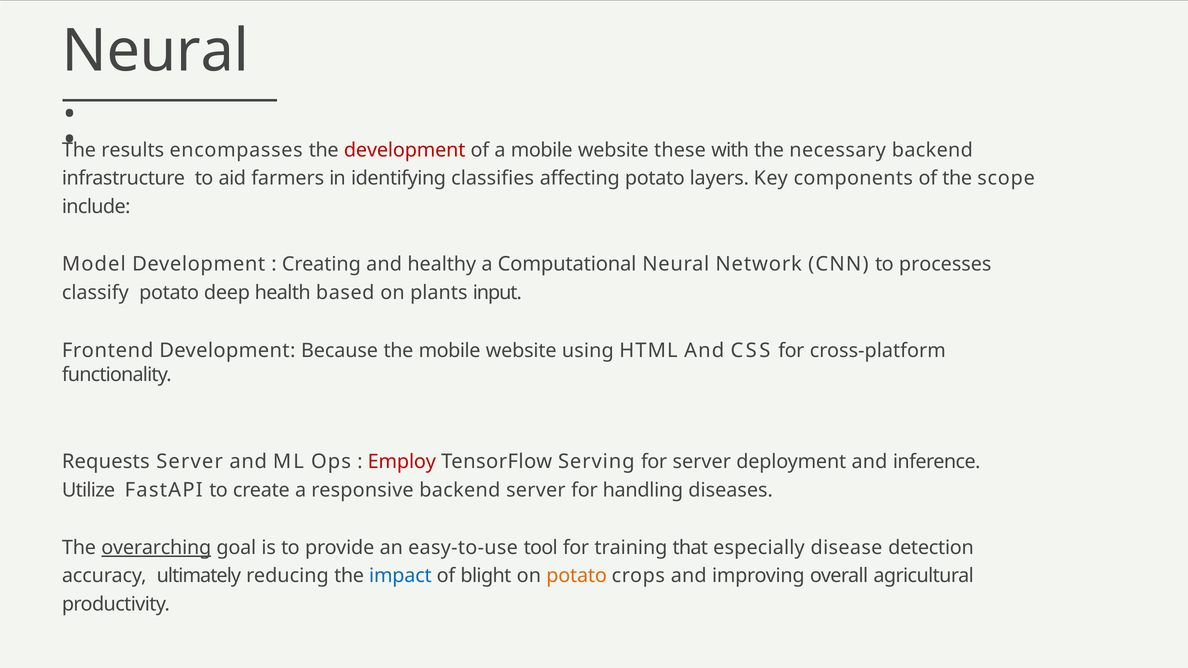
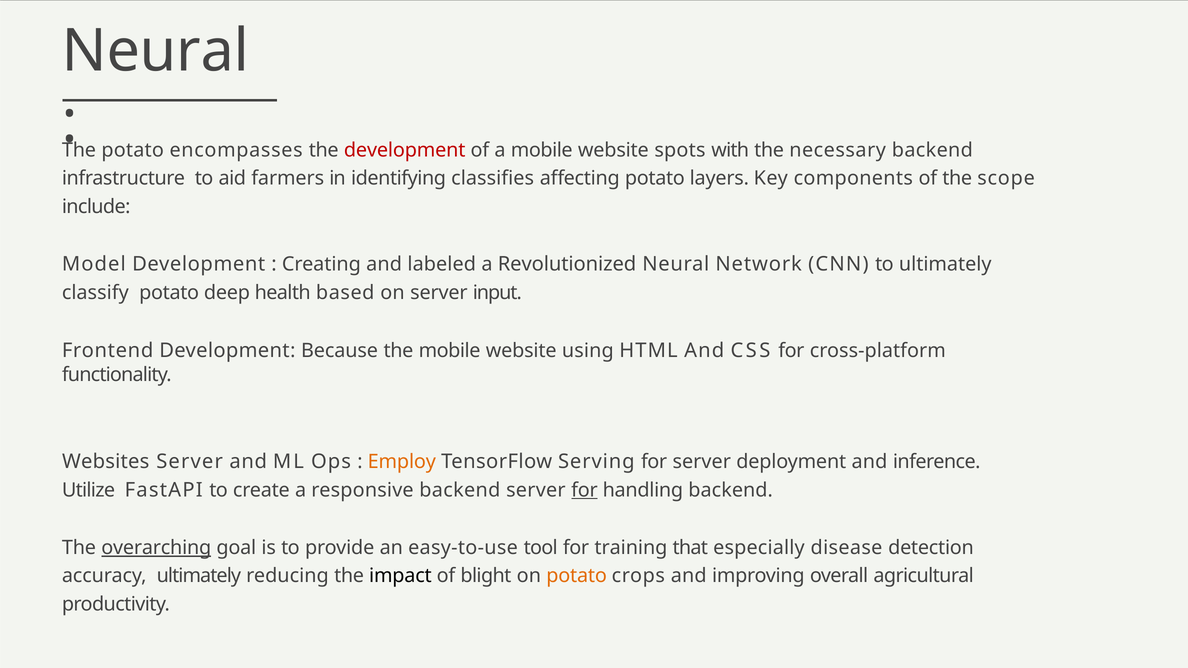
results: results -> potato (133, 150)
these: these -> spots (680, 150)
healthy: healthy -> labeled (442, 265)
Computational: Computational -> Revolutionized (567, 264)
to processes: processes -> ultimately (945, 265)
on plants: plants -> server (439, 293)
Requests: Requests -> Websites (106, 462)
Employ colour: red -> orange (402, 462)
for underline: none -> present (584, 490)
handling diseases: diseases -> backend (731, 490)
impact colour: blue -> black (400, 576)
